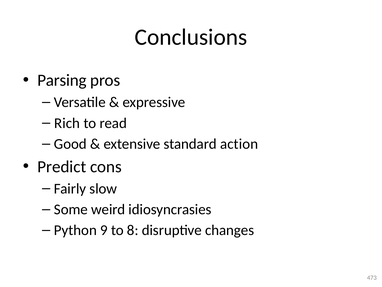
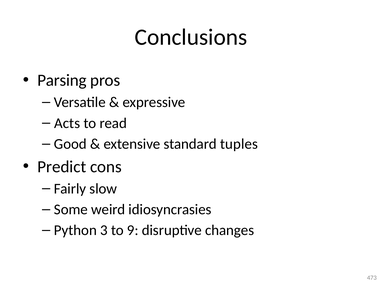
Rich: Rich -> Acts (67, 123)
action: action -> tuples (239, 144)
9: 9 -> 3 (104, 230)
8: 8 -> 9 (133, 230)
